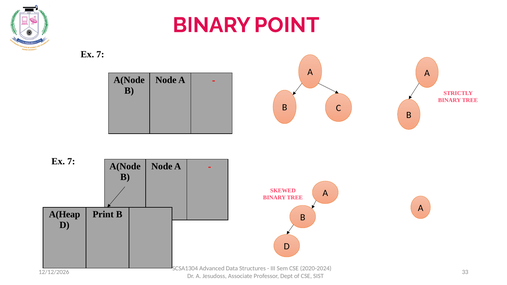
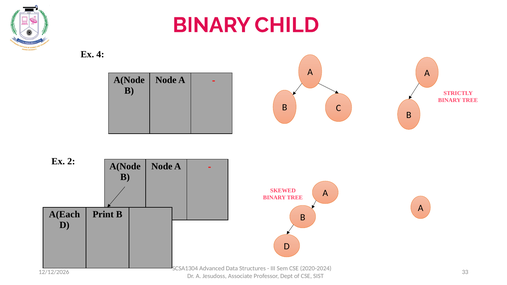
POINT: POINT -> CHILD (287, 25)
7: 7 -> 4 (100, 54)
7: 7 -> 2 (71, 161)
A(Heap: A(Heap -> A(Each (64, 215)
